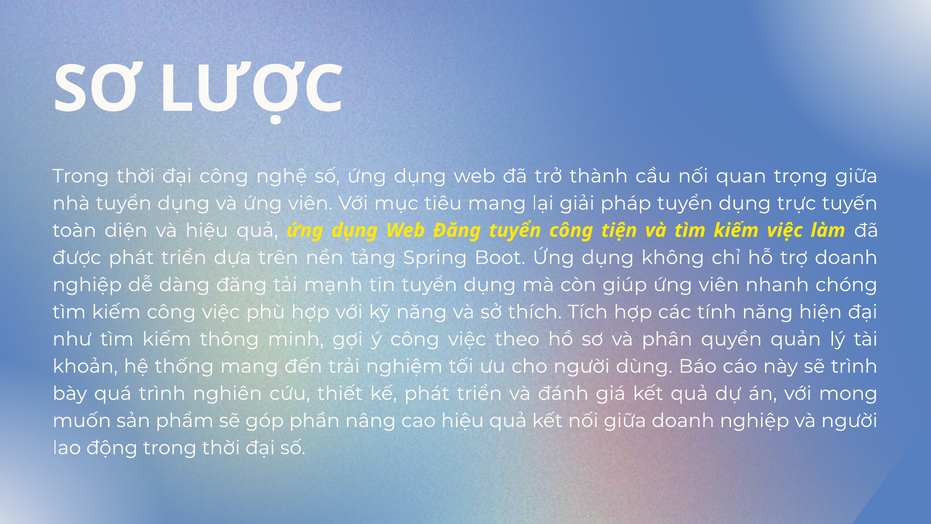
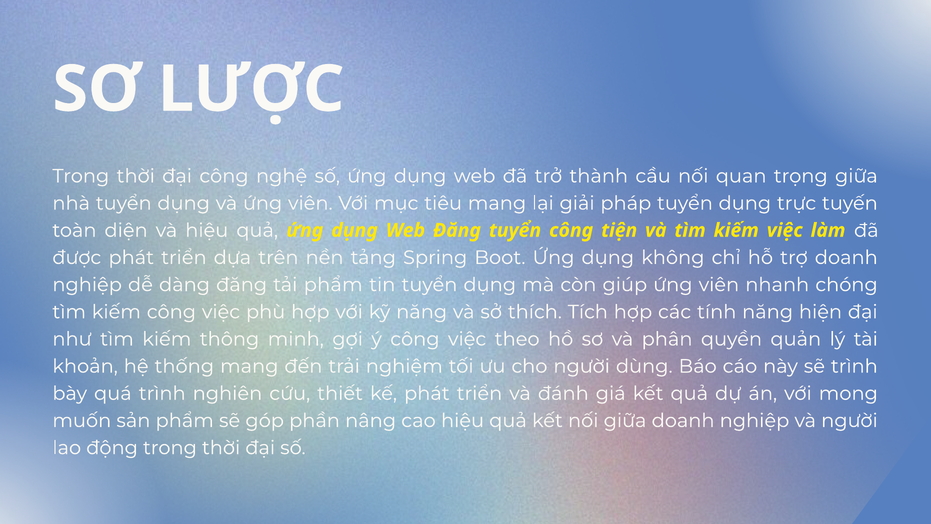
tải mạnh: mạnh -> phẩm (333, 285)
